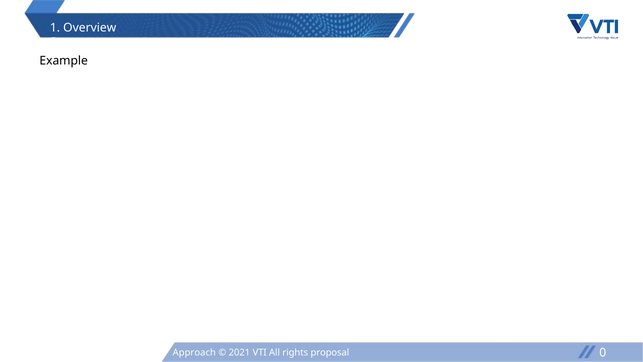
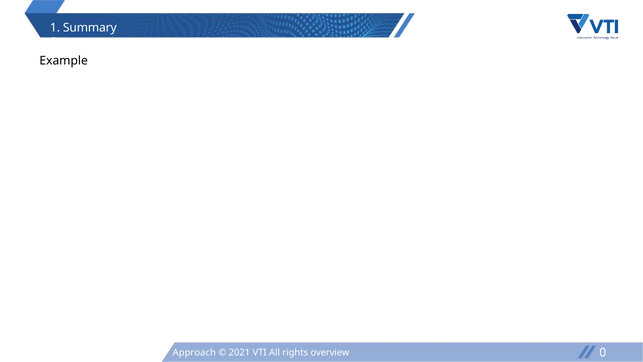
1 Overview: Overview -> Summary (90, 28)
proposal: proposal -> overview (330, 353)
